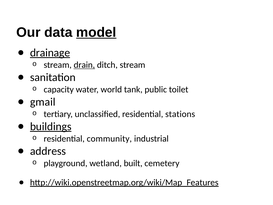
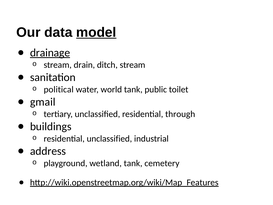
drain underline: present -> none (84, 65)
capacity: capacity -> political (59, 89)
stations: stations -> through (180, 114)
buildings underline: present -> none (51, 126)
residential community: community -> unclassified (109, 139)
wetland built: built -> tank (133, 163)
